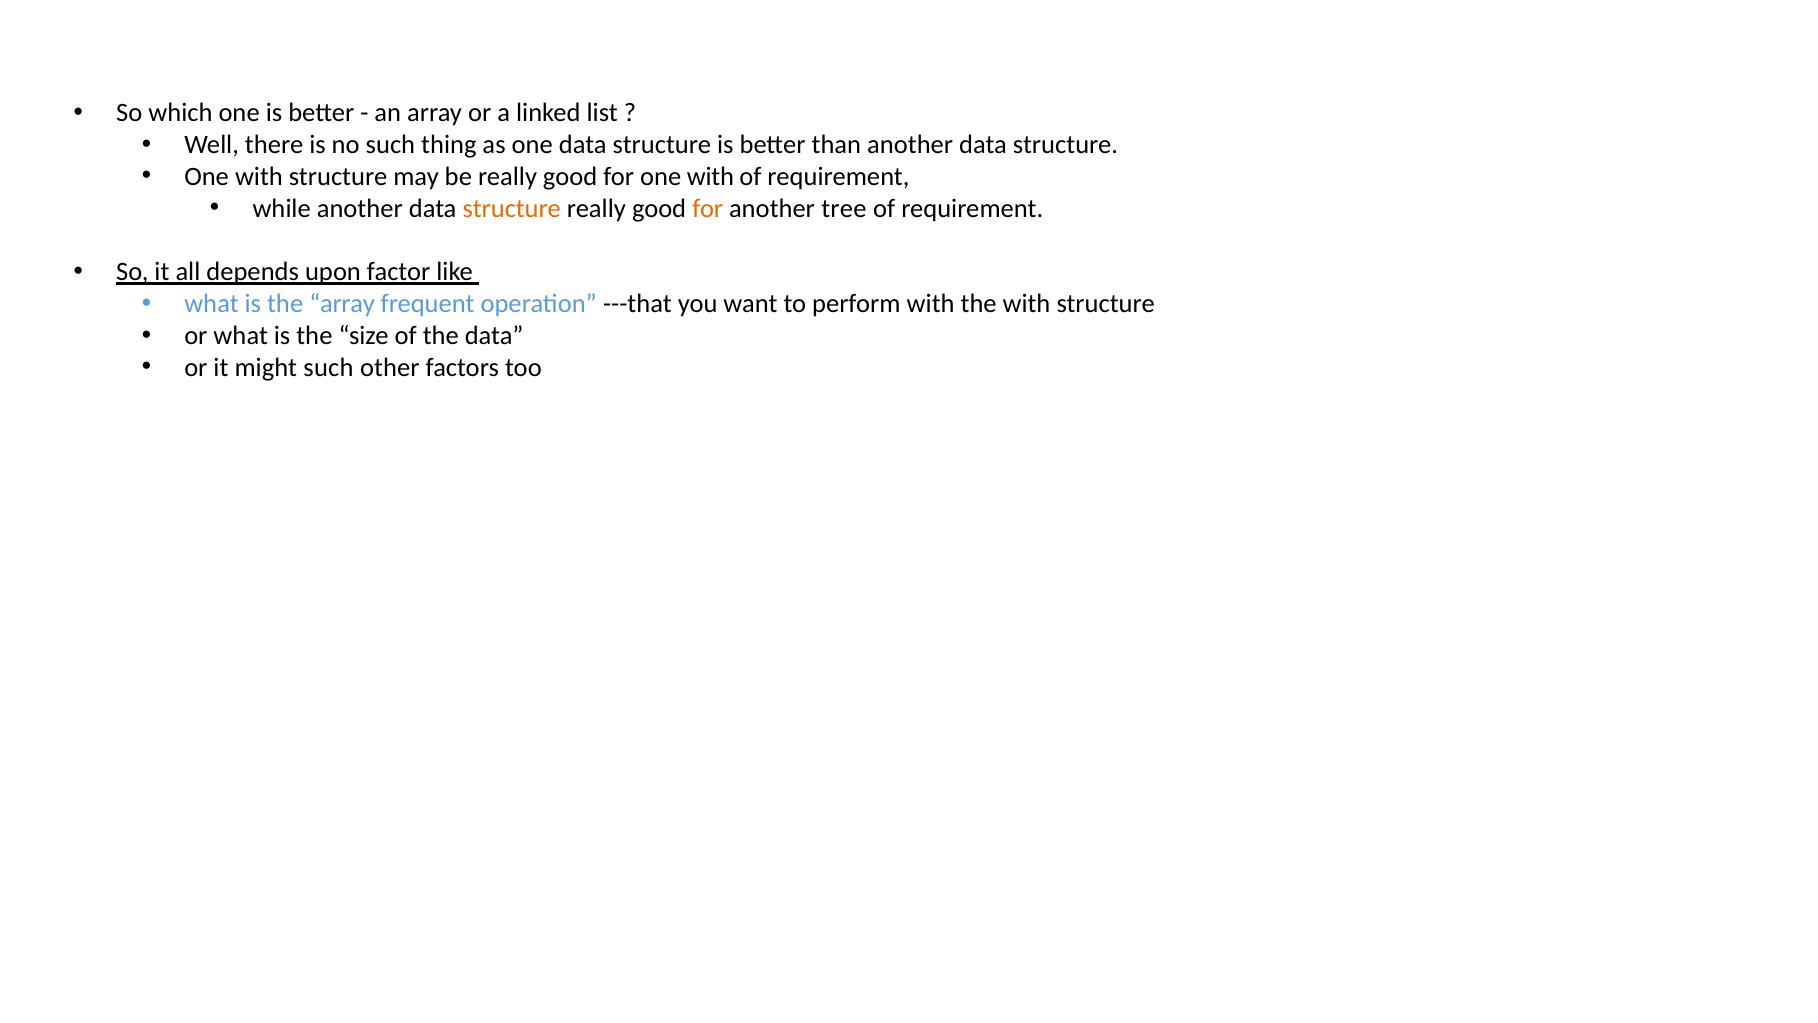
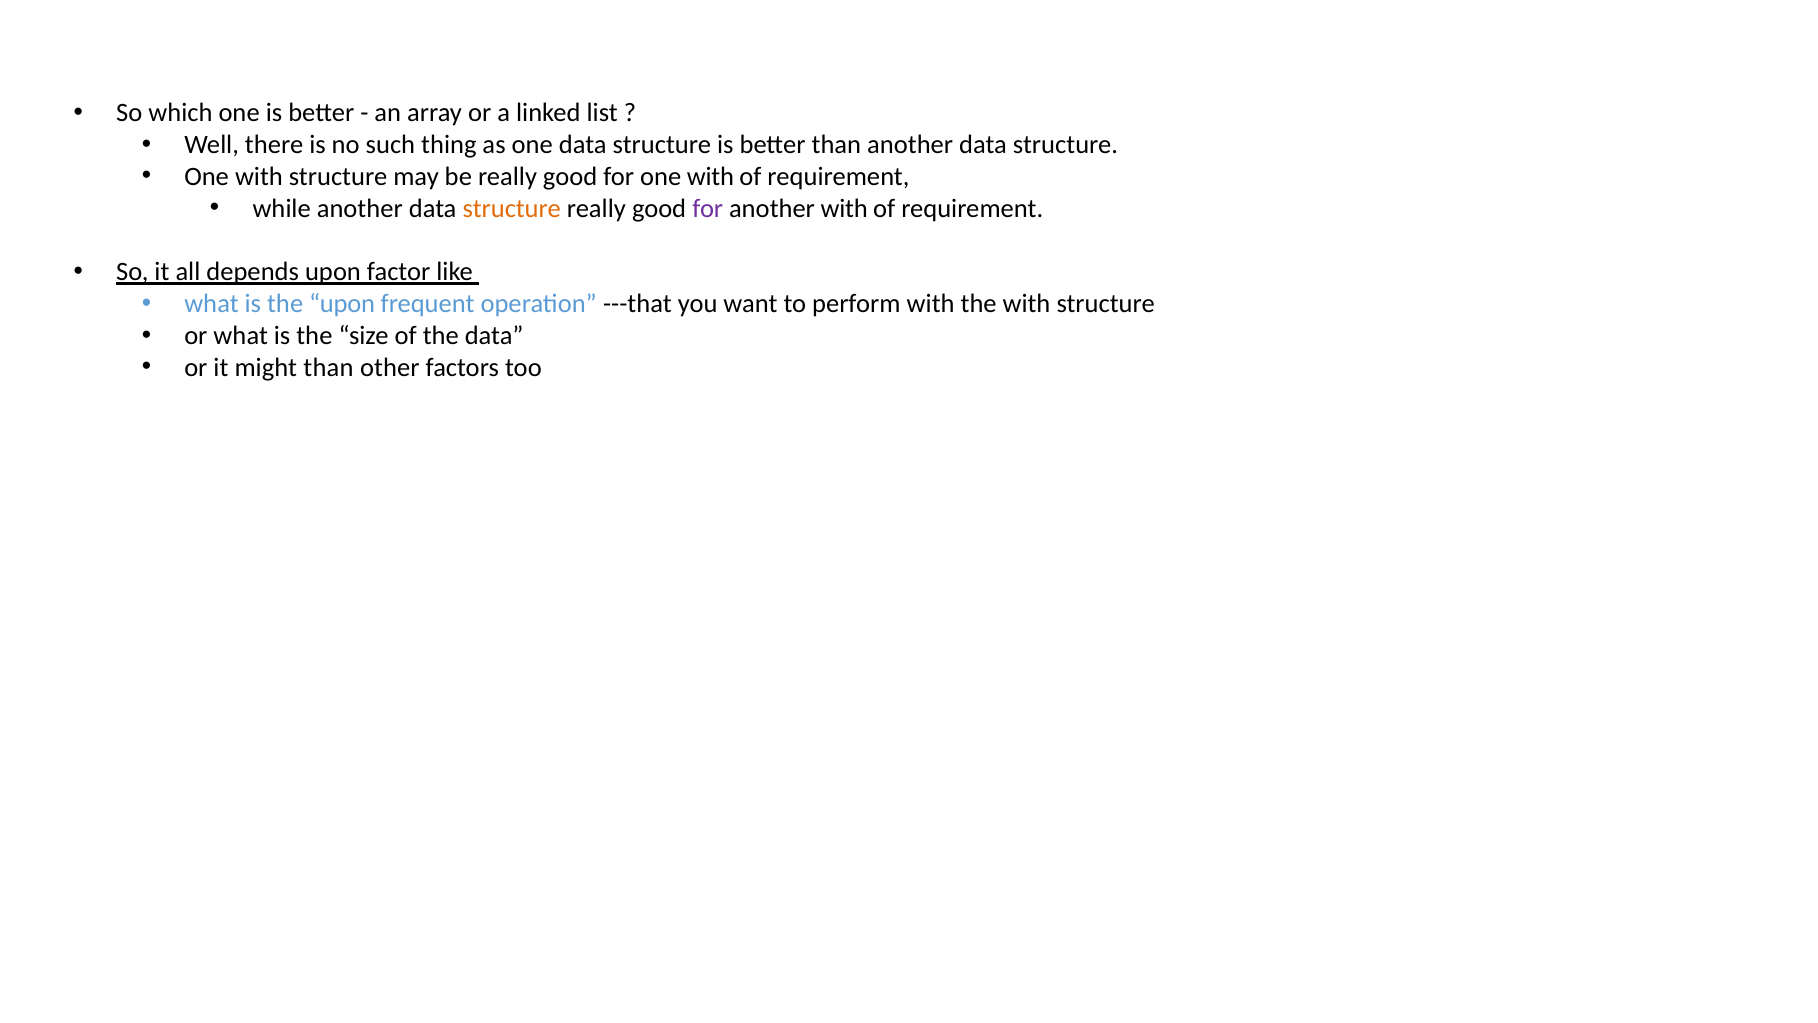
for colour: orange -> purple (708, 208)
another tree: tree -> with (844, 208)
the array: array -> upon (342, 304)
might such: such -> than (328, 367)
